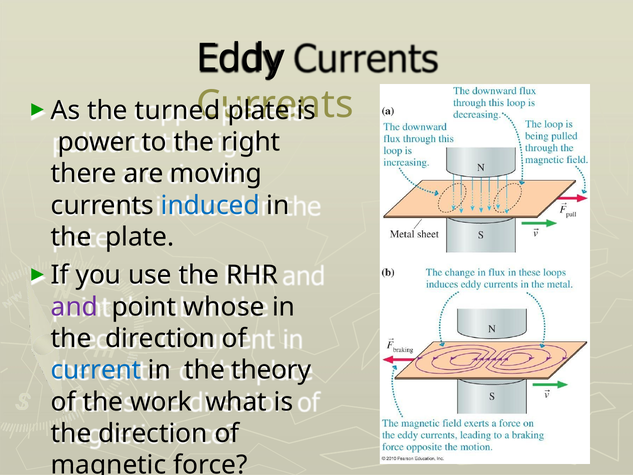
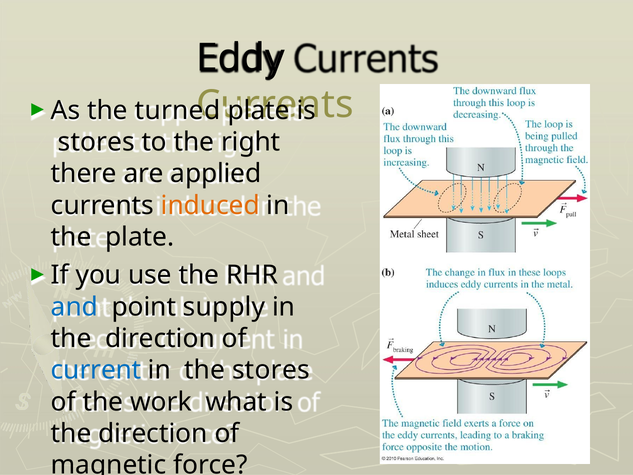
power: power -> stores (96, 142)
moving: moving -> applied (216, 174)
induced colour: blue -> orange (210, 205)
and colour: purple -> blue (75, 307)
whose: whose -> supply (224, 307)
the theory: theory -> stores (271, 370)
